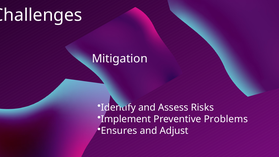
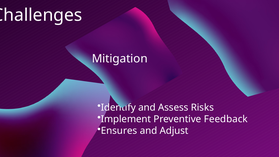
Problems: Problems -> Feedback (226, 119)
